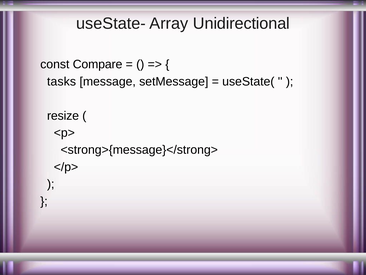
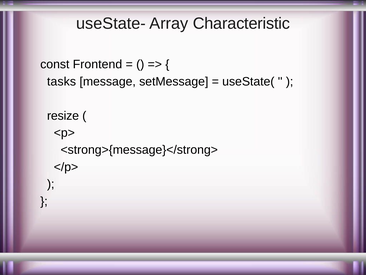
Unidirectional: Unidirectional -> Characteristic (241, 23)
Compare: Compare -> Frontend (97, 64)
